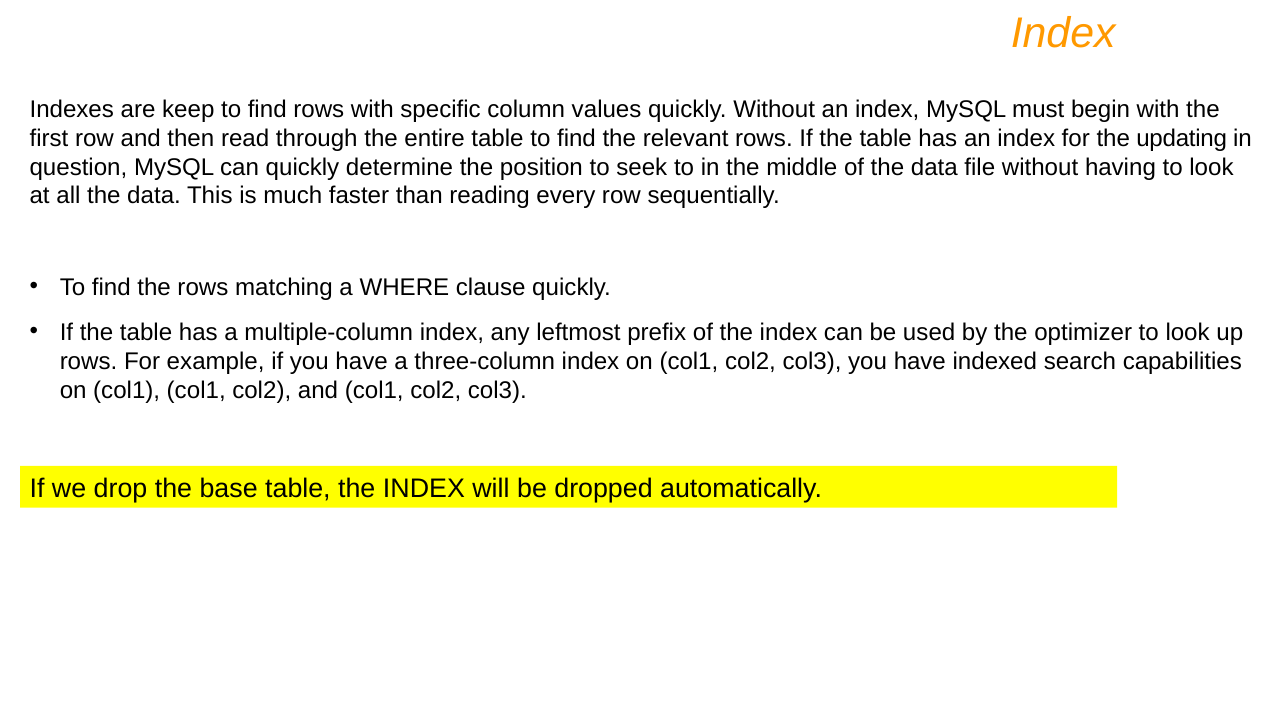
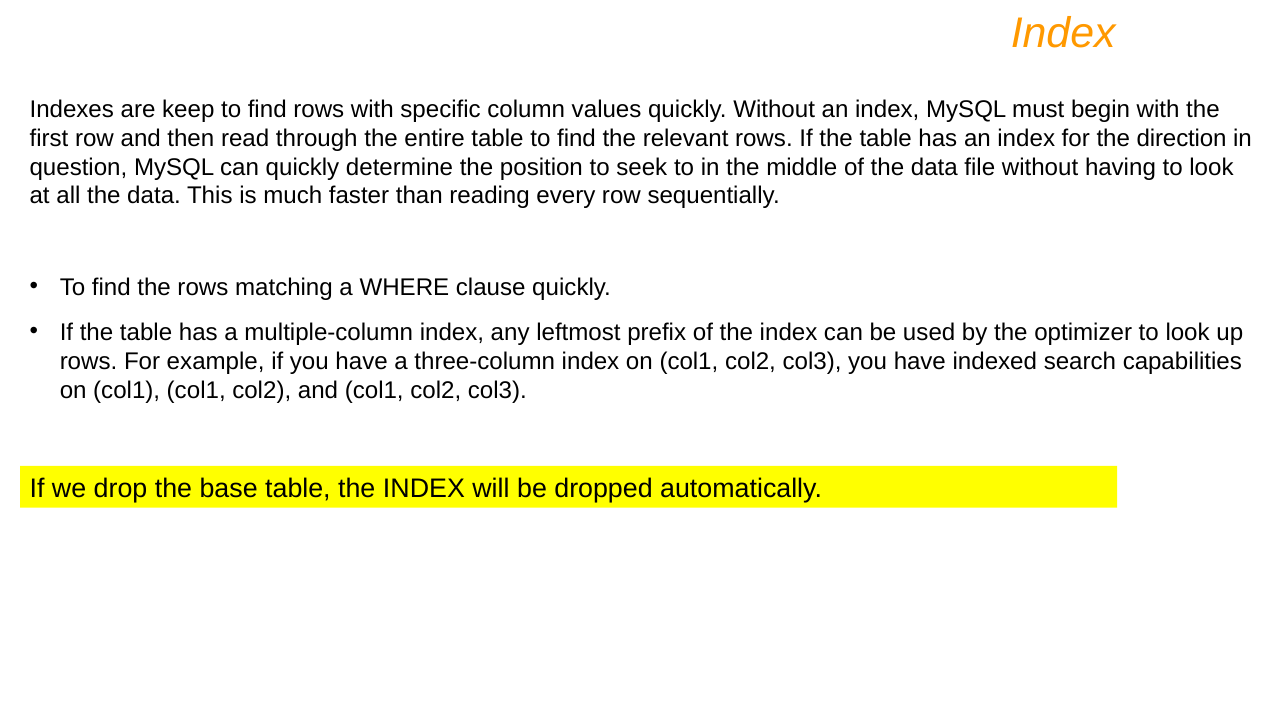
updating: updating -> direction (1182, 138)
